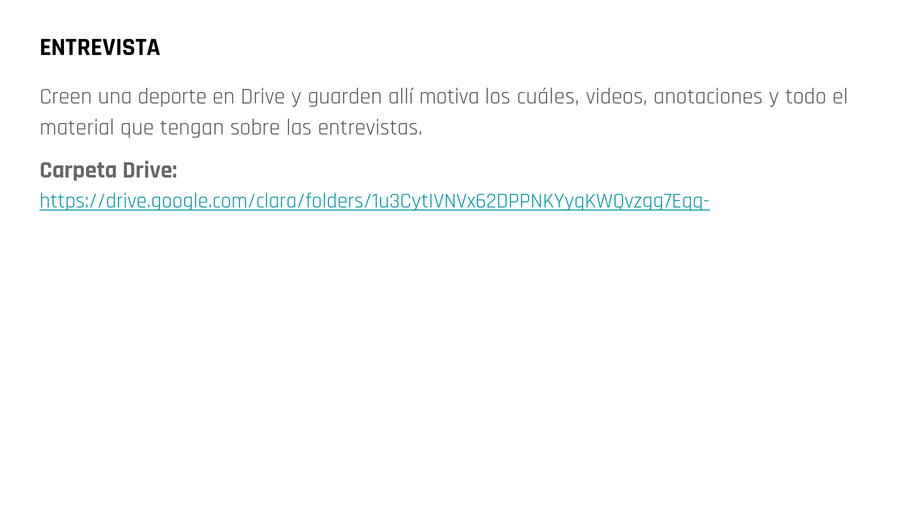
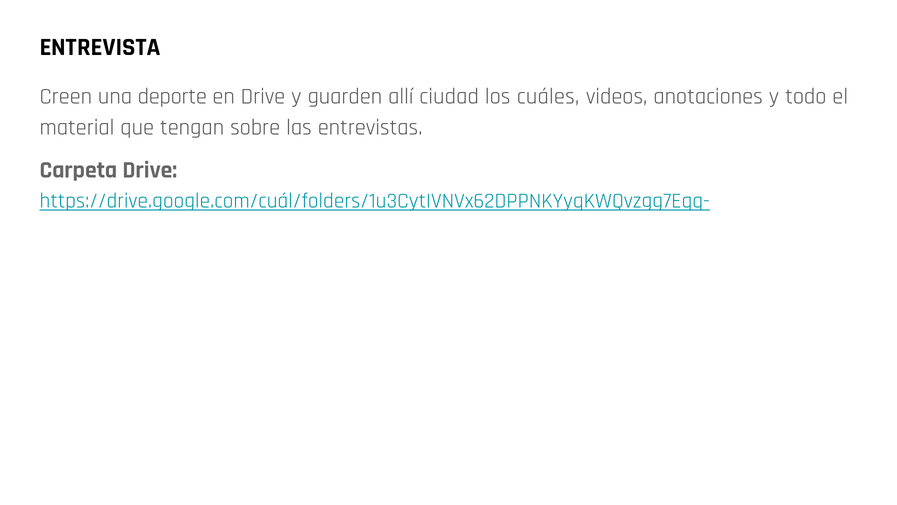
motiva: motiva -> ciudad (449, 96)
https://drive.google.com/clara/folders/1u3CytIVNVx62DPPNKYyqKWQvzgg7Eqq-: https://drive.google.com/clara/folders/1u3CytIVNVx62DPPNKYyqKWQvzgg7Eqq- -> https://drive.google.com/cuál/folders/1u3CytIVNVx62DPPNKYyqKWQvzgg7Eqq- (375, 201)
